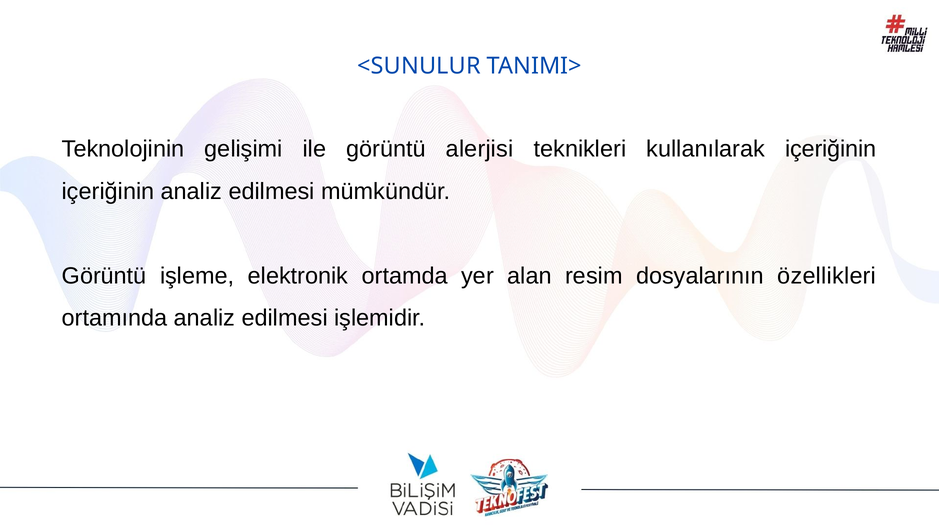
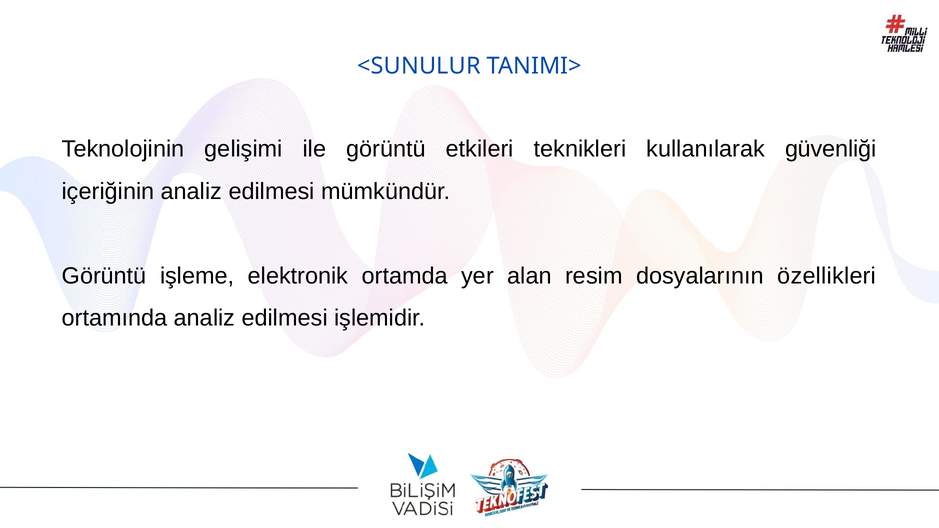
alerjisi: alerjisi -> etkileri (480, 149)
kullanılarak içeriğinin: içeriğinin -> güvenliği (831, 149)
